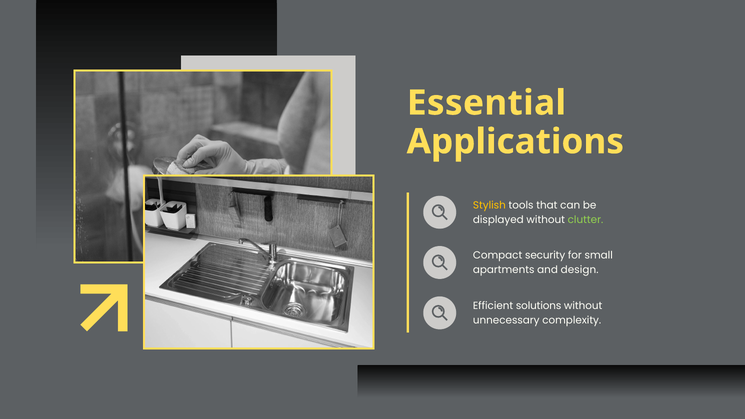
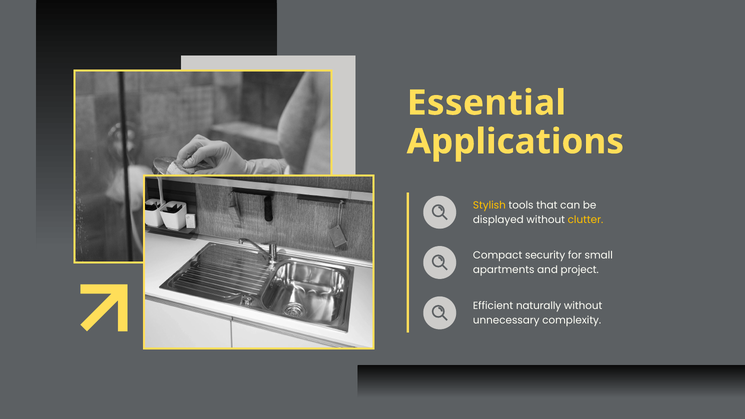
clutter colour: light green -> yellow (585, 220)
design: design -> project (580, 270)
solutions: solutions -> naturally (539, 306)
